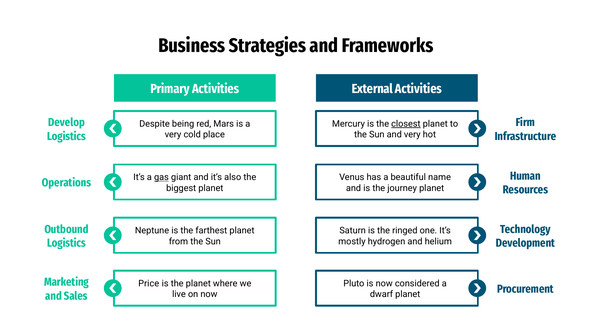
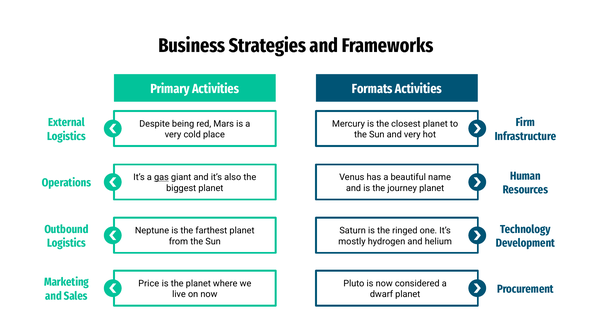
External: External -> Formats (372, 89)
Develop: Develop -> External (66, 122)
closest underline: present -> none (406, 124)
